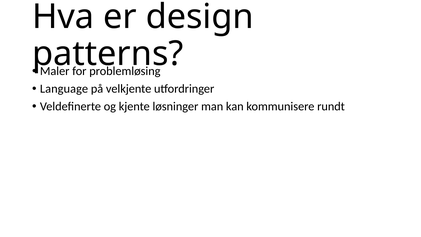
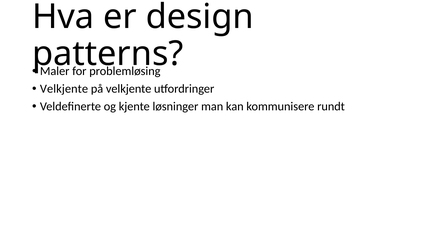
Language: Language -> Velkjente (64, 89)
